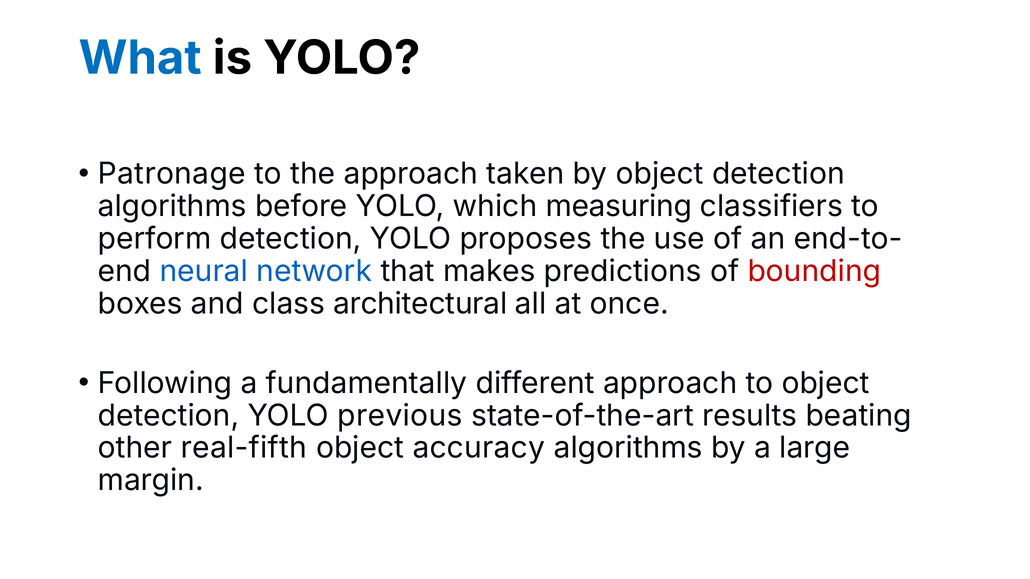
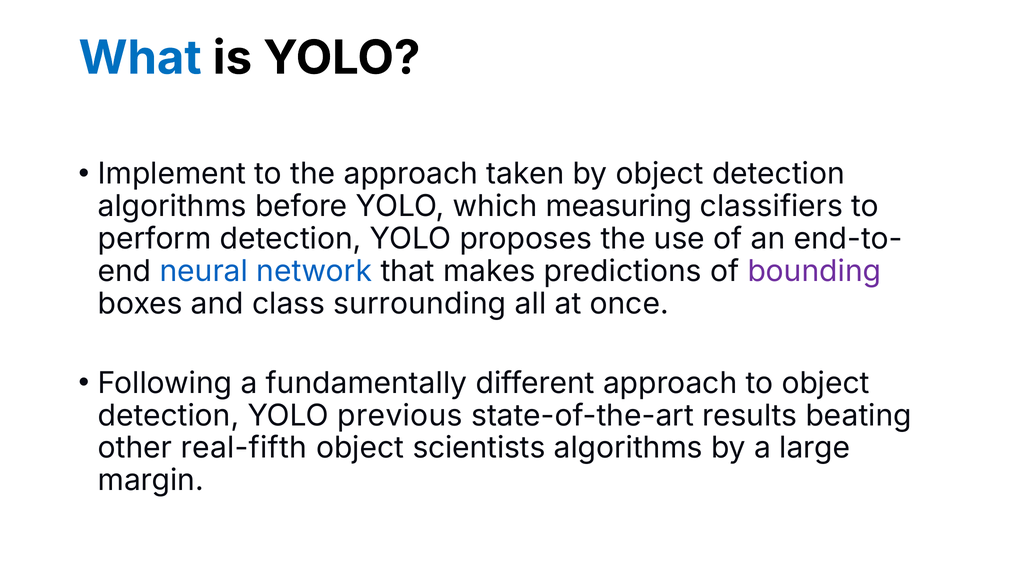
Patronage: Patronage -> Implement (172, 174)
bounding colour: red -> purple (814, 272)
architectural: architectural -> surrounding (420, 304)
accuracy: accuracy -> scientists (479, 448)
